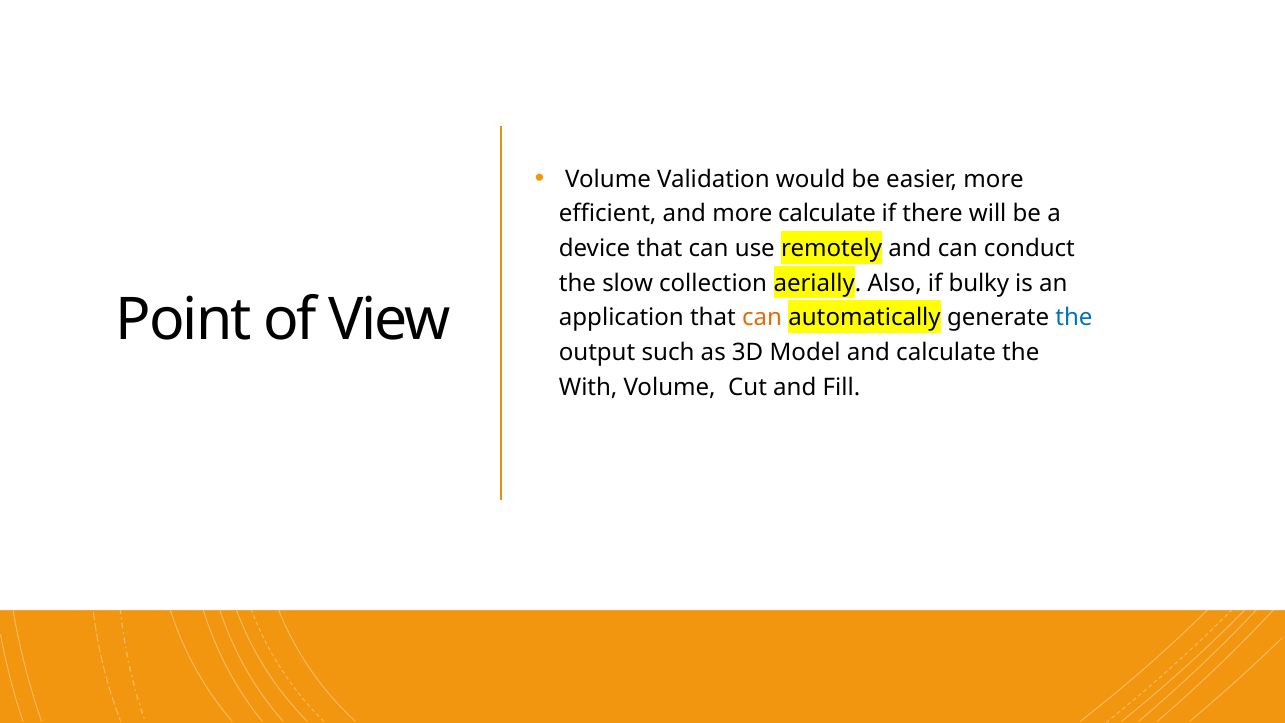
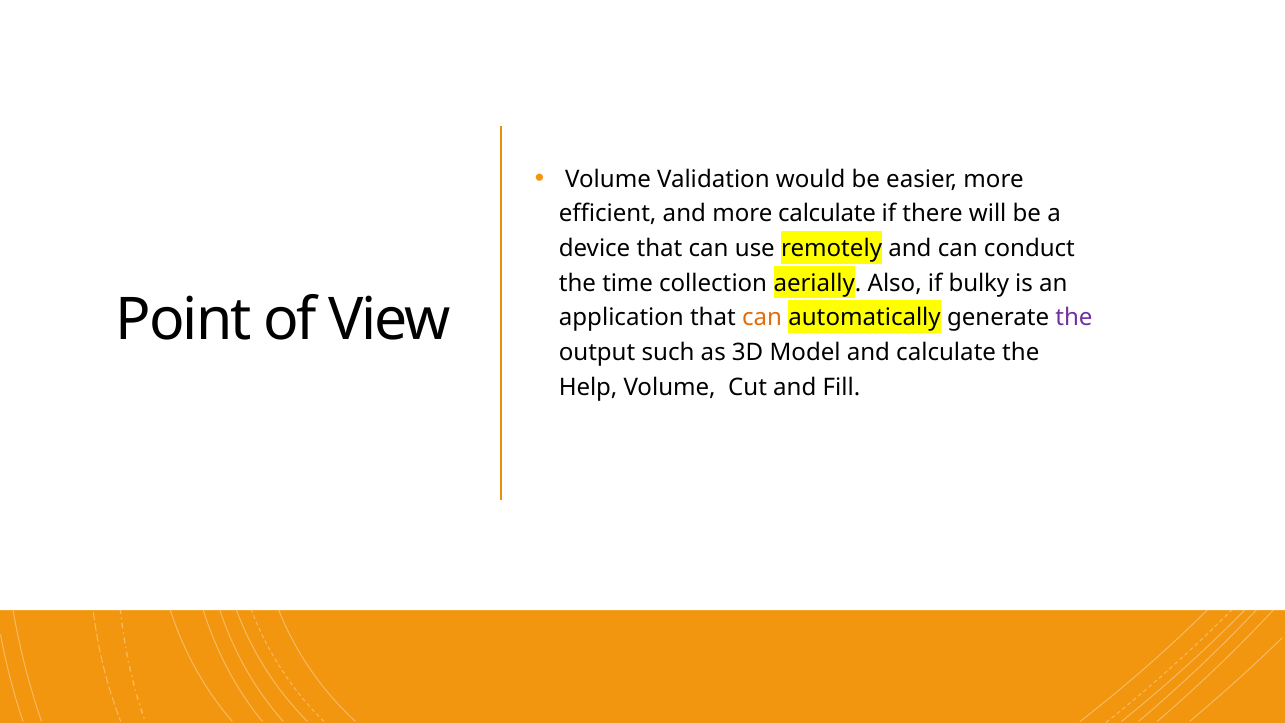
slow: slow -> time (628, 283)
the colour: blue -> purple (1074, 318)
With: With -> Help (588, 387)
